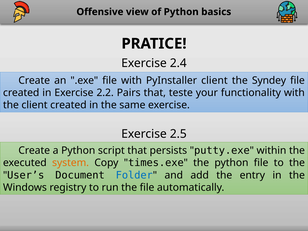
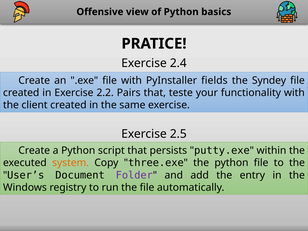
PyInstaller client: client -> fields (214, 80)
times.exe: times.exe -> three.exe (156, 163)
Folder colour: blue -> purple (134, 175)
